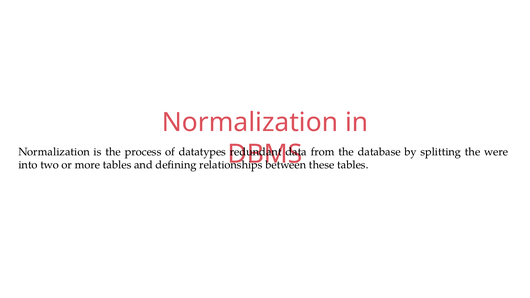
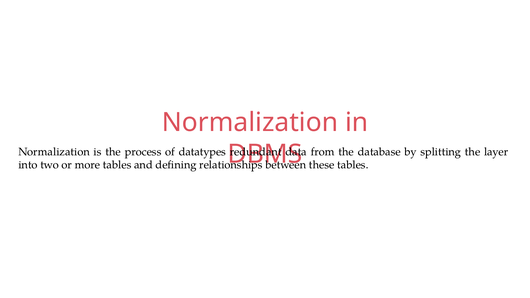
were: were -> layer (496, 152)
